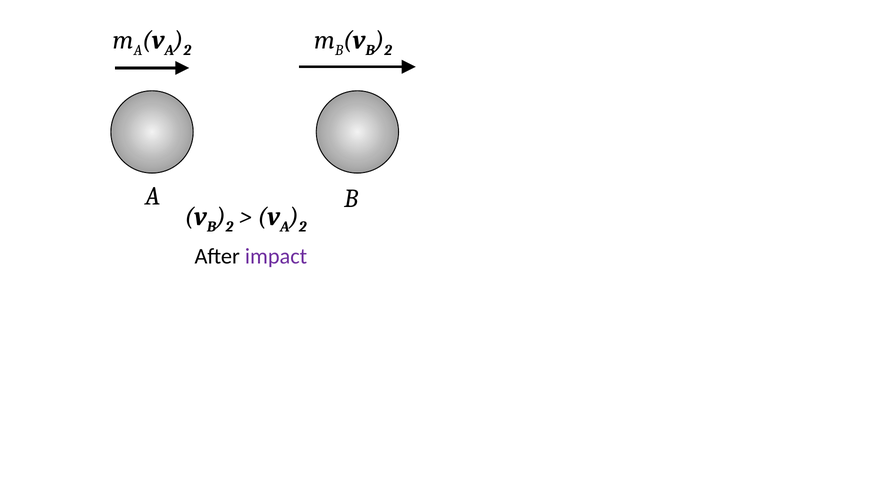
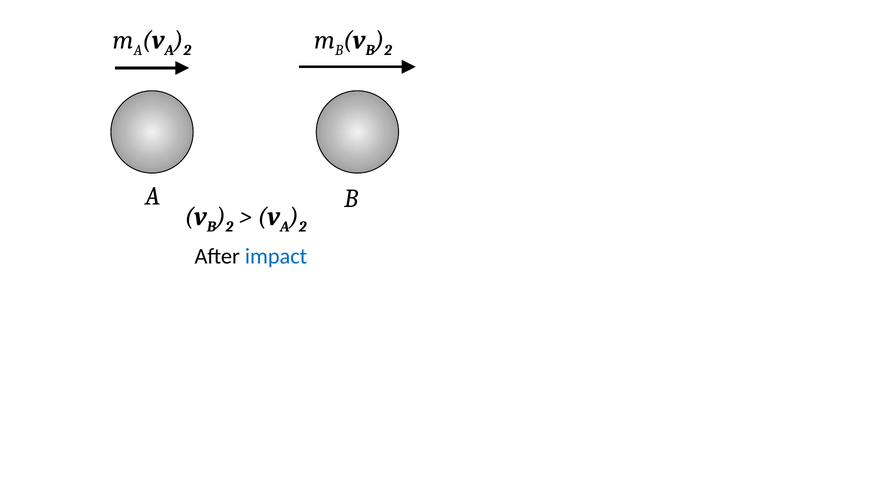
impact colour: purple -> blue (276, 256)
